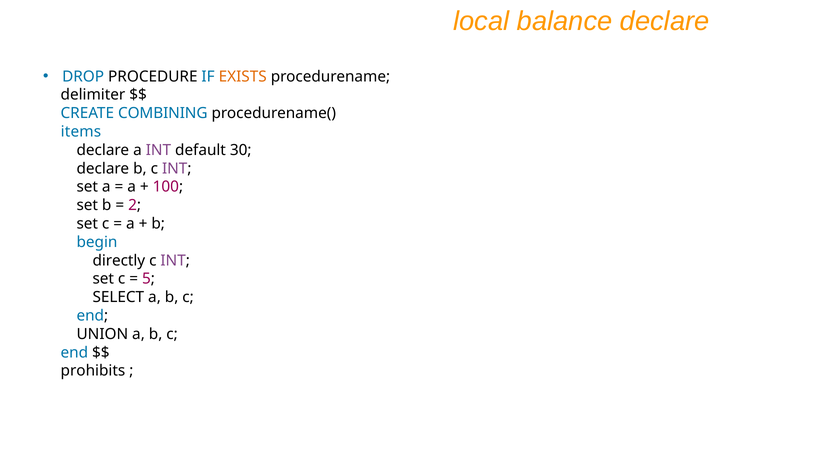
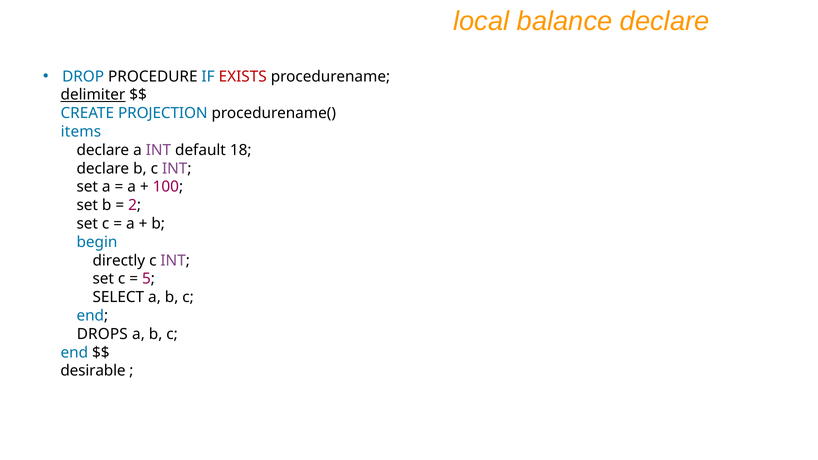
EXISTS colour: orange -> red (243, 77)
delimiter underline: none -> present (93, 95)
COMBINING: COMBINING -> PROJECTION (163, 113)
30: 30 -> 18 (241, 150)
UNION: UNION -> DROPS (102, 334)
prohibits: prohibits -> desirable (93, 371)
